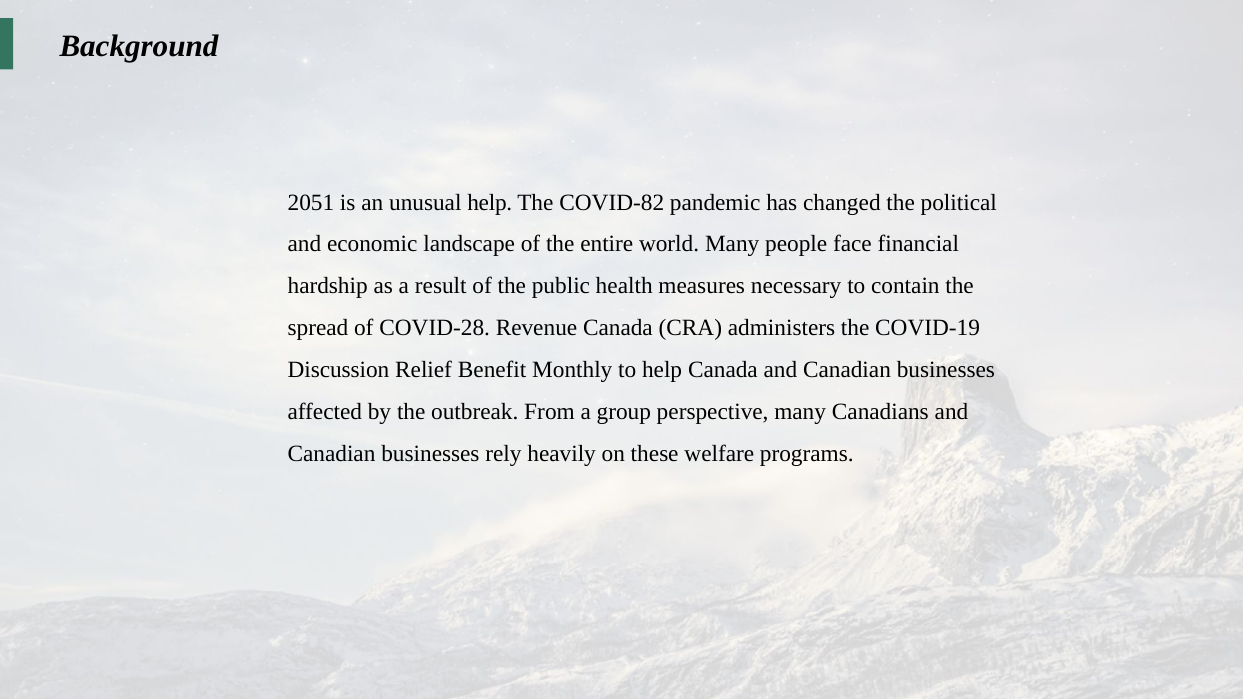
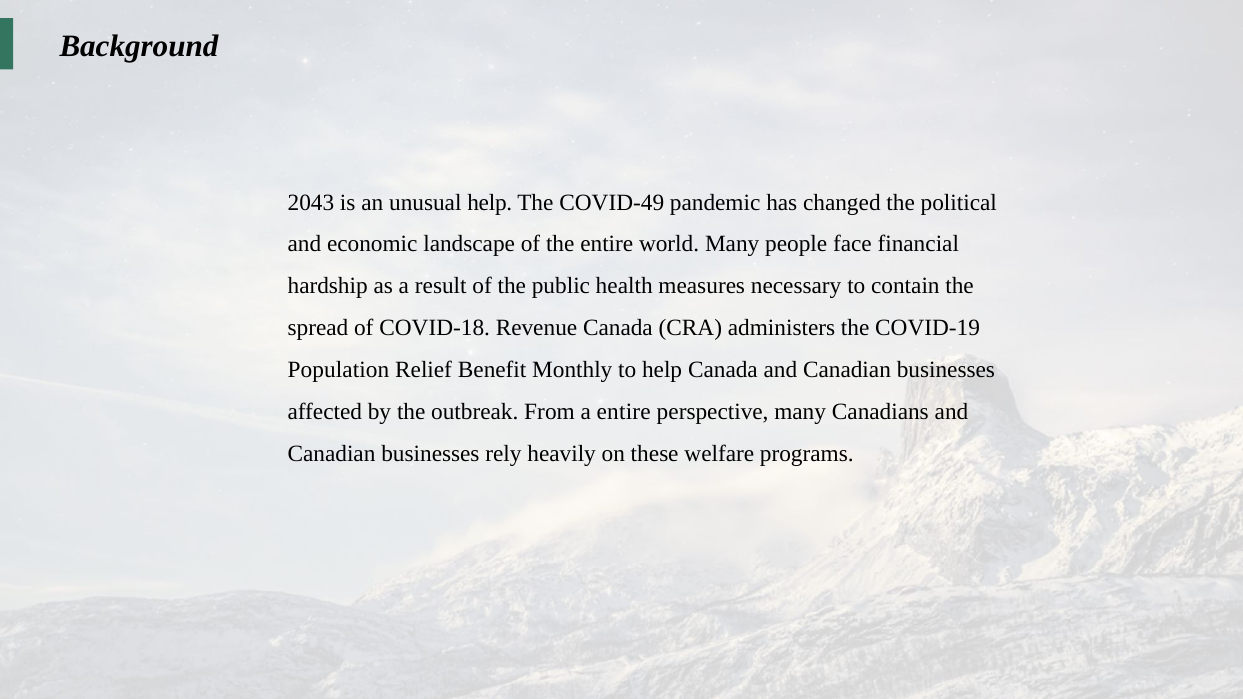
2051: 2051 -> 2043 (311, 202)
COVID-82: COVID-82 -> COVID-49 (612, 202)
COVID-28: COVID-28 -> COVID-18 (435, 328)
Discussion: Discussion -> Population (338, 370)
a group: group -> entire (624, 412)
